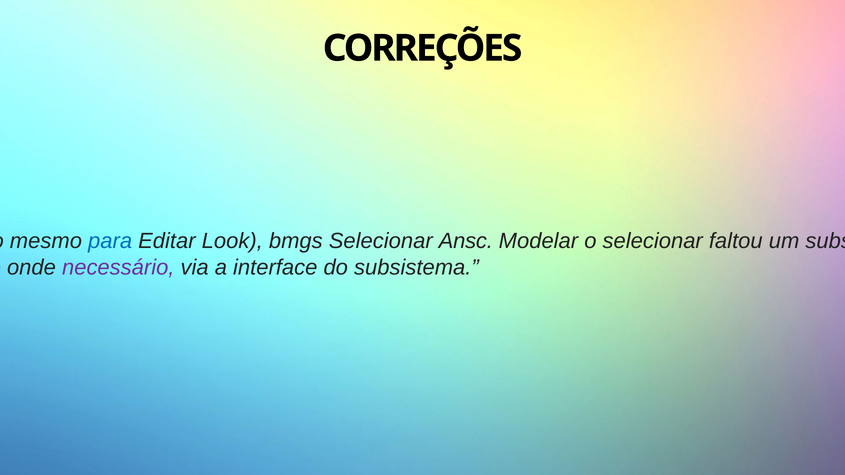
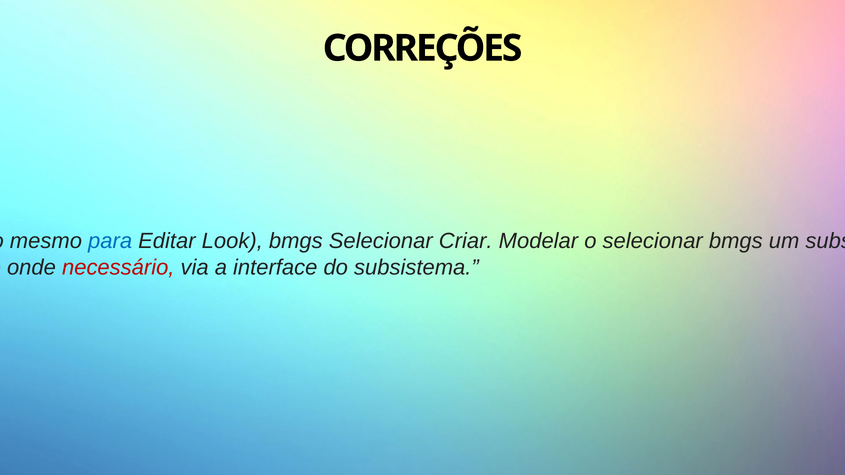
Selecionar Ansc: Ansc -> Criar (466, 241)
selecionar faltou: faltou -> bmgs (736, 241)
necessário colour: purple -> red (118, 267)
